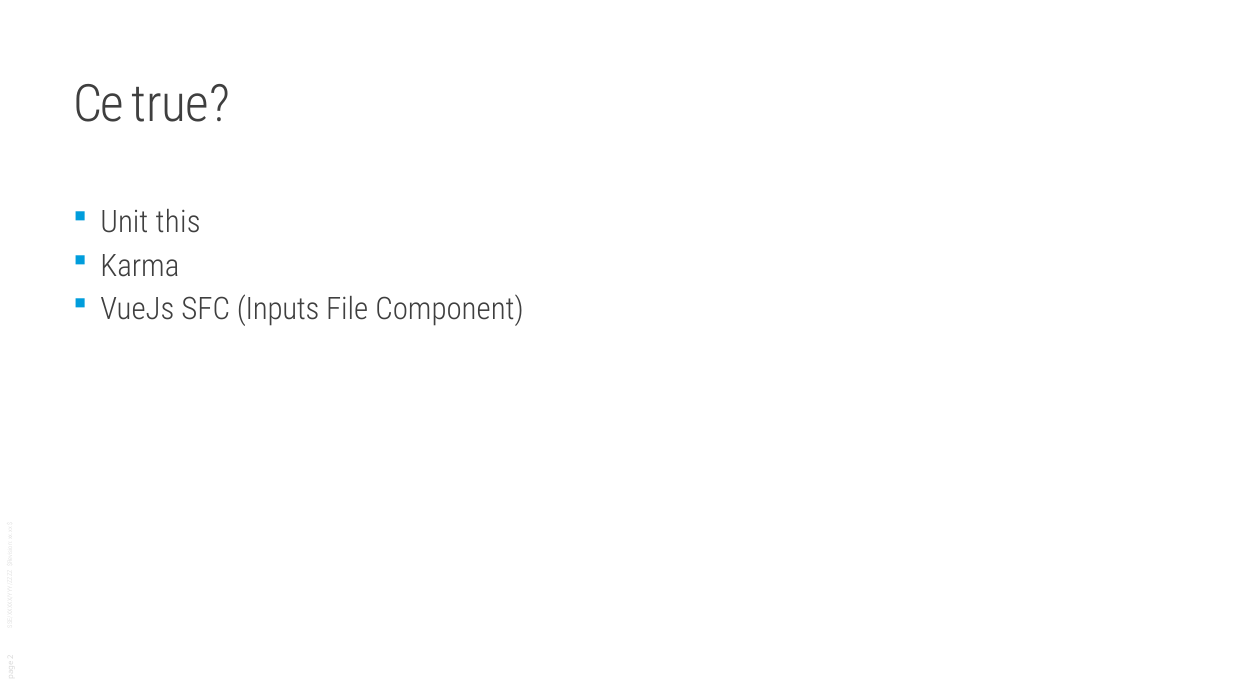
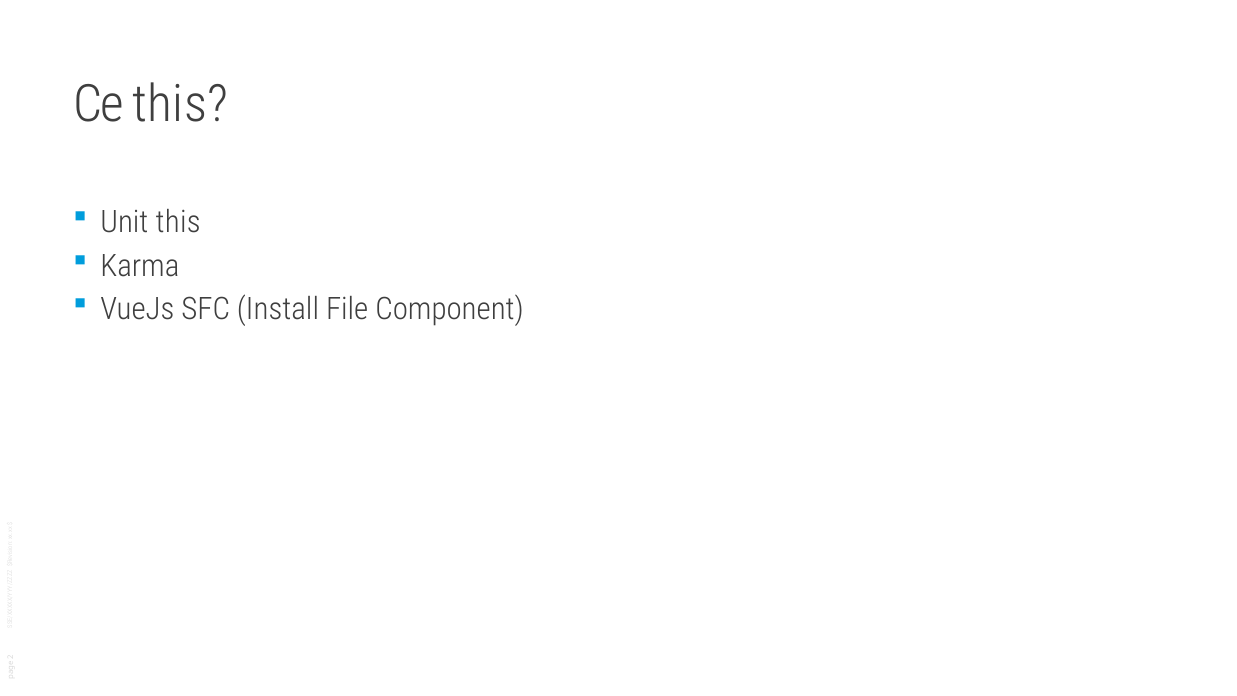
Ce true: true -> this (180, 105)
Inputs: Inputs -> Install (278, 309)
